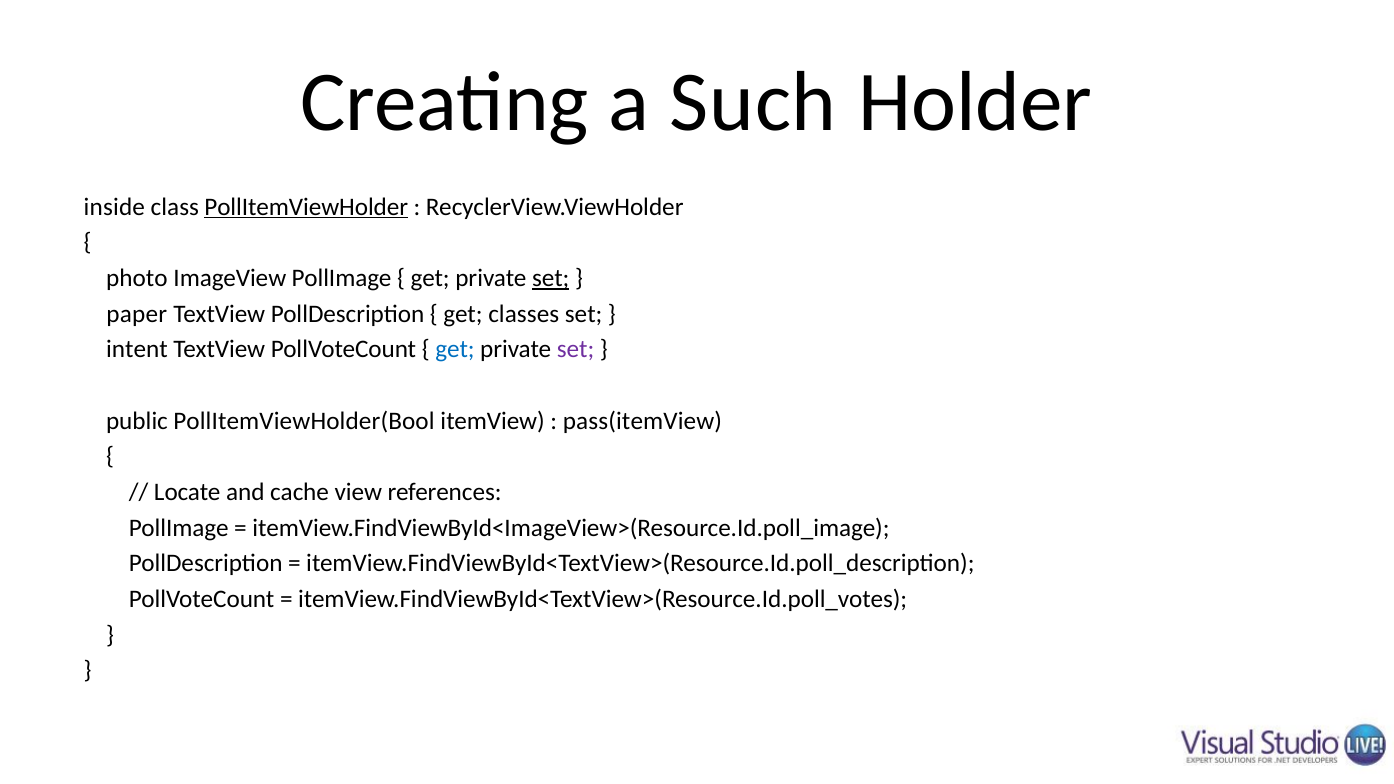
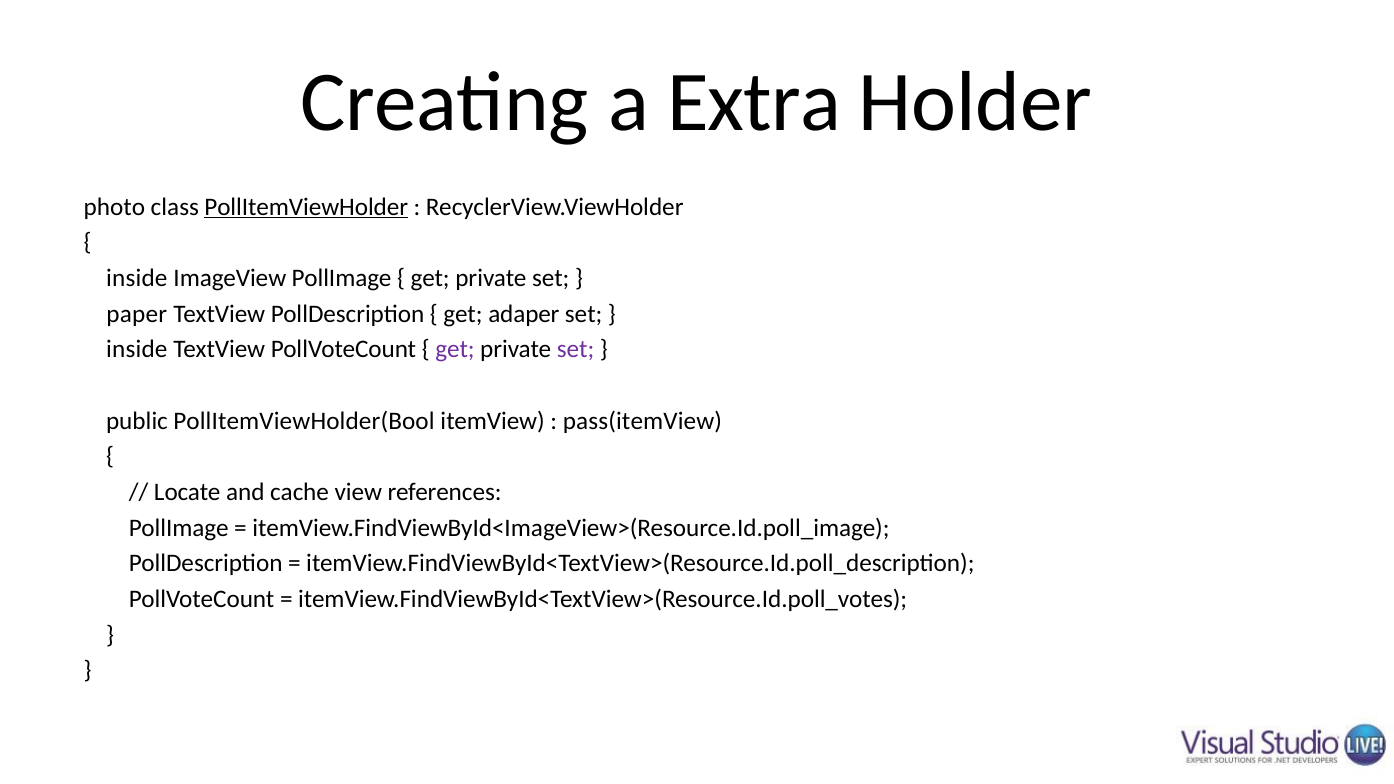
Such: Such -> Extra (754, 103)
inside: inside -> photo (114, 207)
photo: photo -> inside (137, 278)
set underline: present -> none (551, 278)
classes: classes -> adaper (524, 314)
intent: intent -> inside (137, 350)
get colour: blue -> purple (455, 350)
